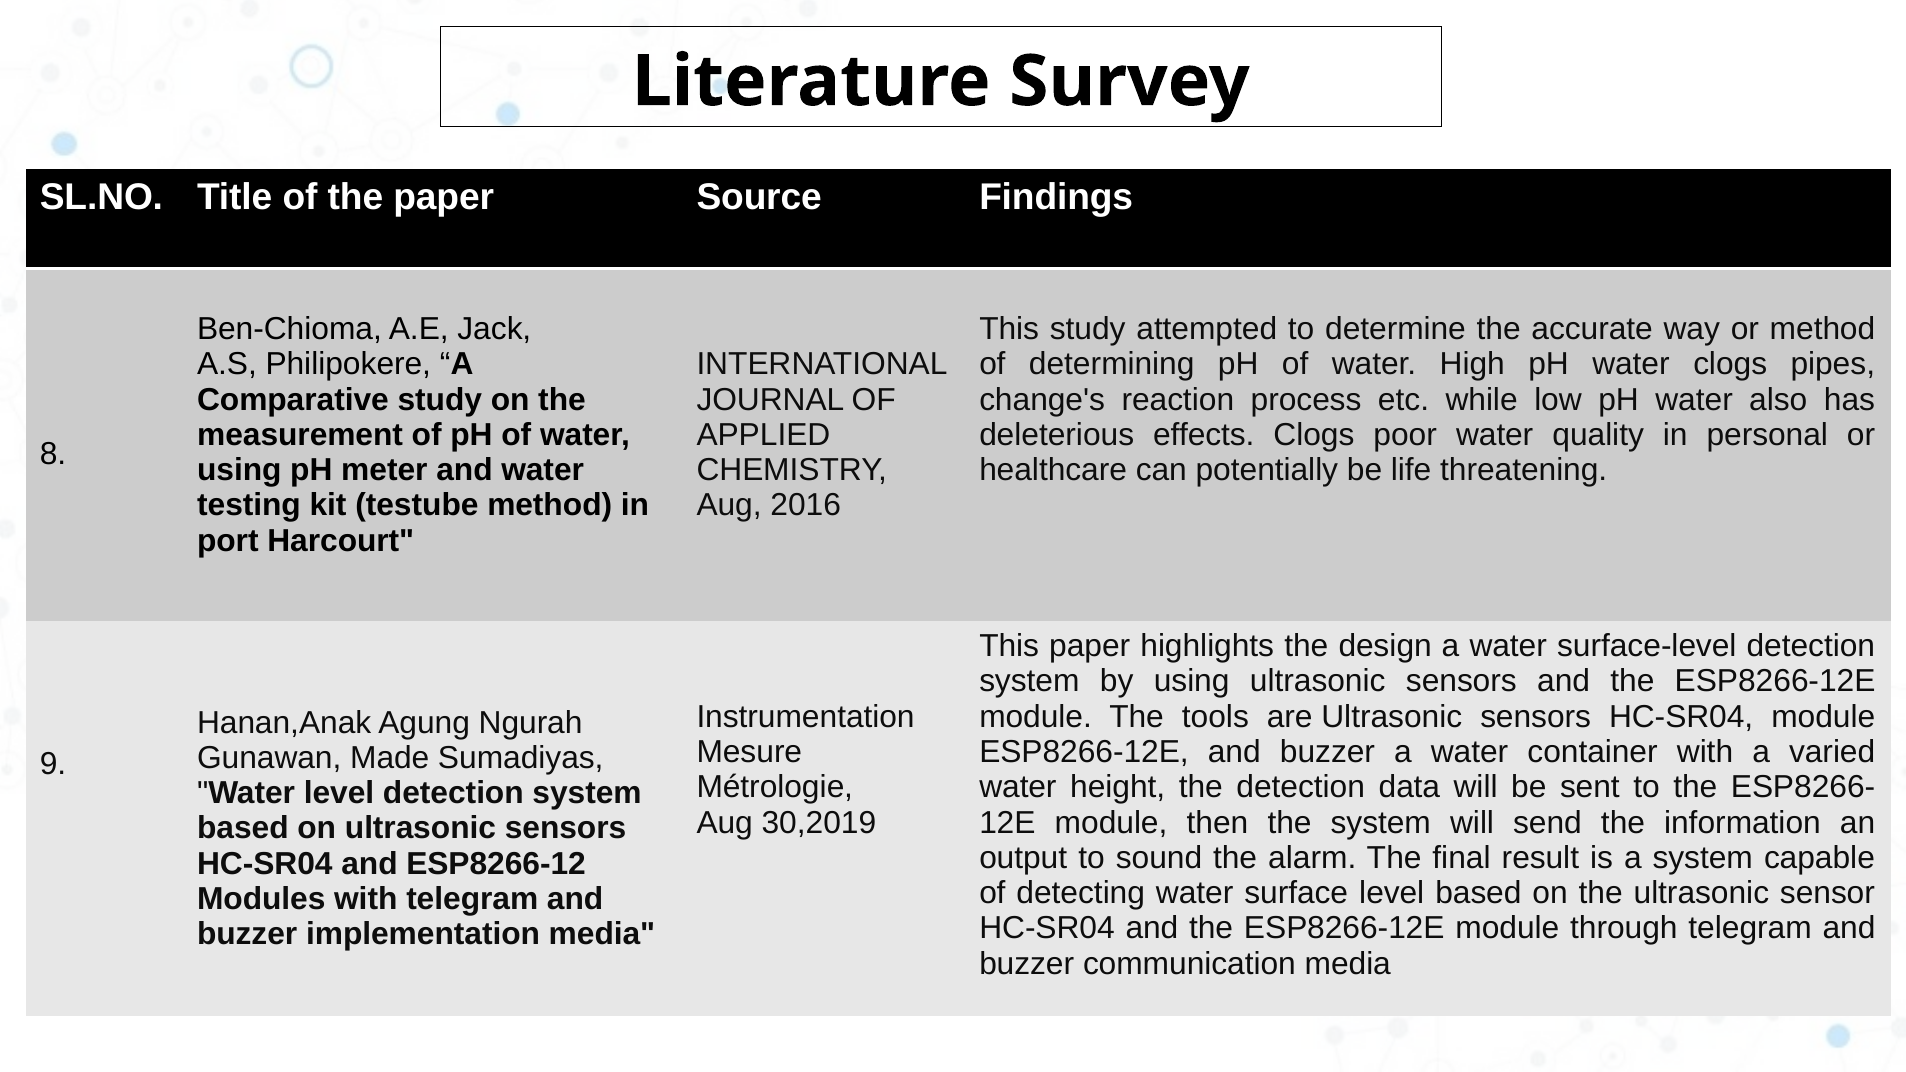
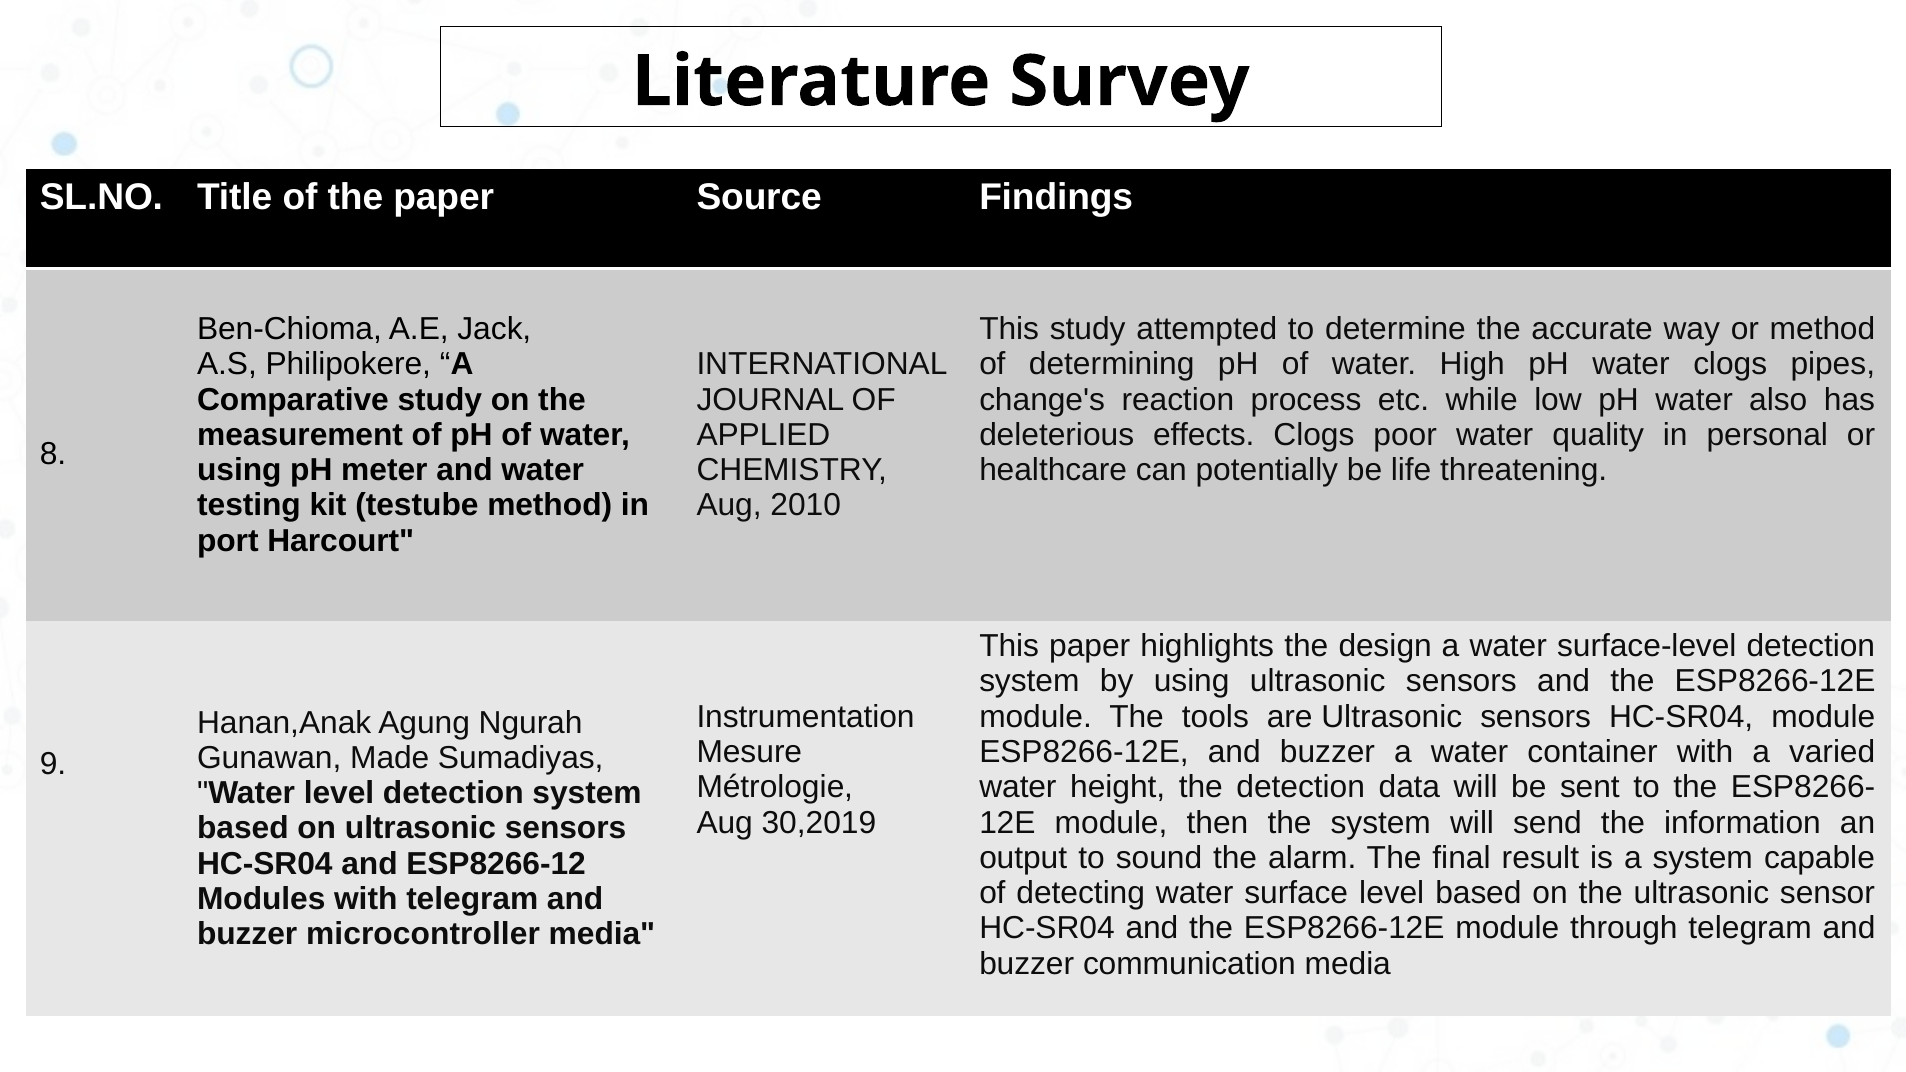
2016: 2016 -> 2010 (806, 505)
implementation: implementation -> microcontroller (423, 934)
